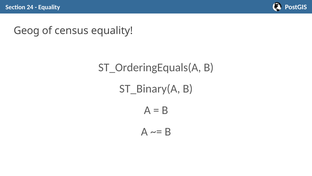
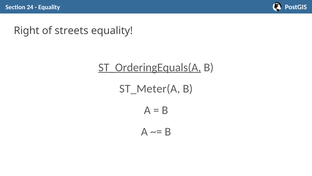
Geog: Geog -> Right (27, 30)
census: census -> streets (71, 30)
ST_OrderingEquals(A underline: none -> present (150, 67)
ST_Binary(A: ST_Binary(A -> ST_Meter(A (150, 89)
